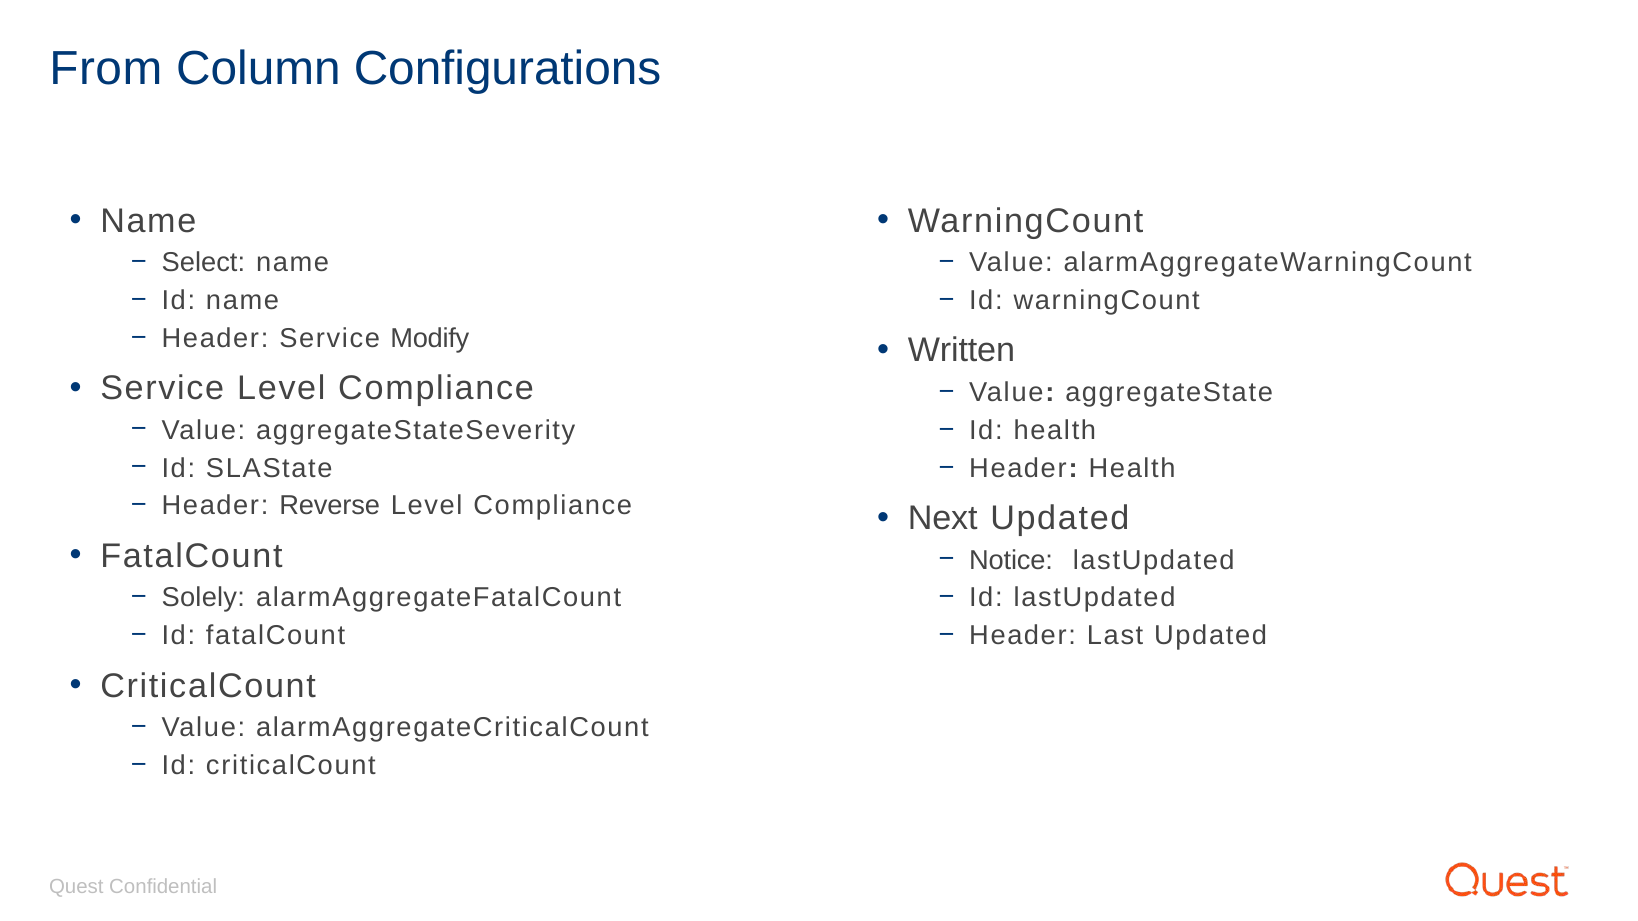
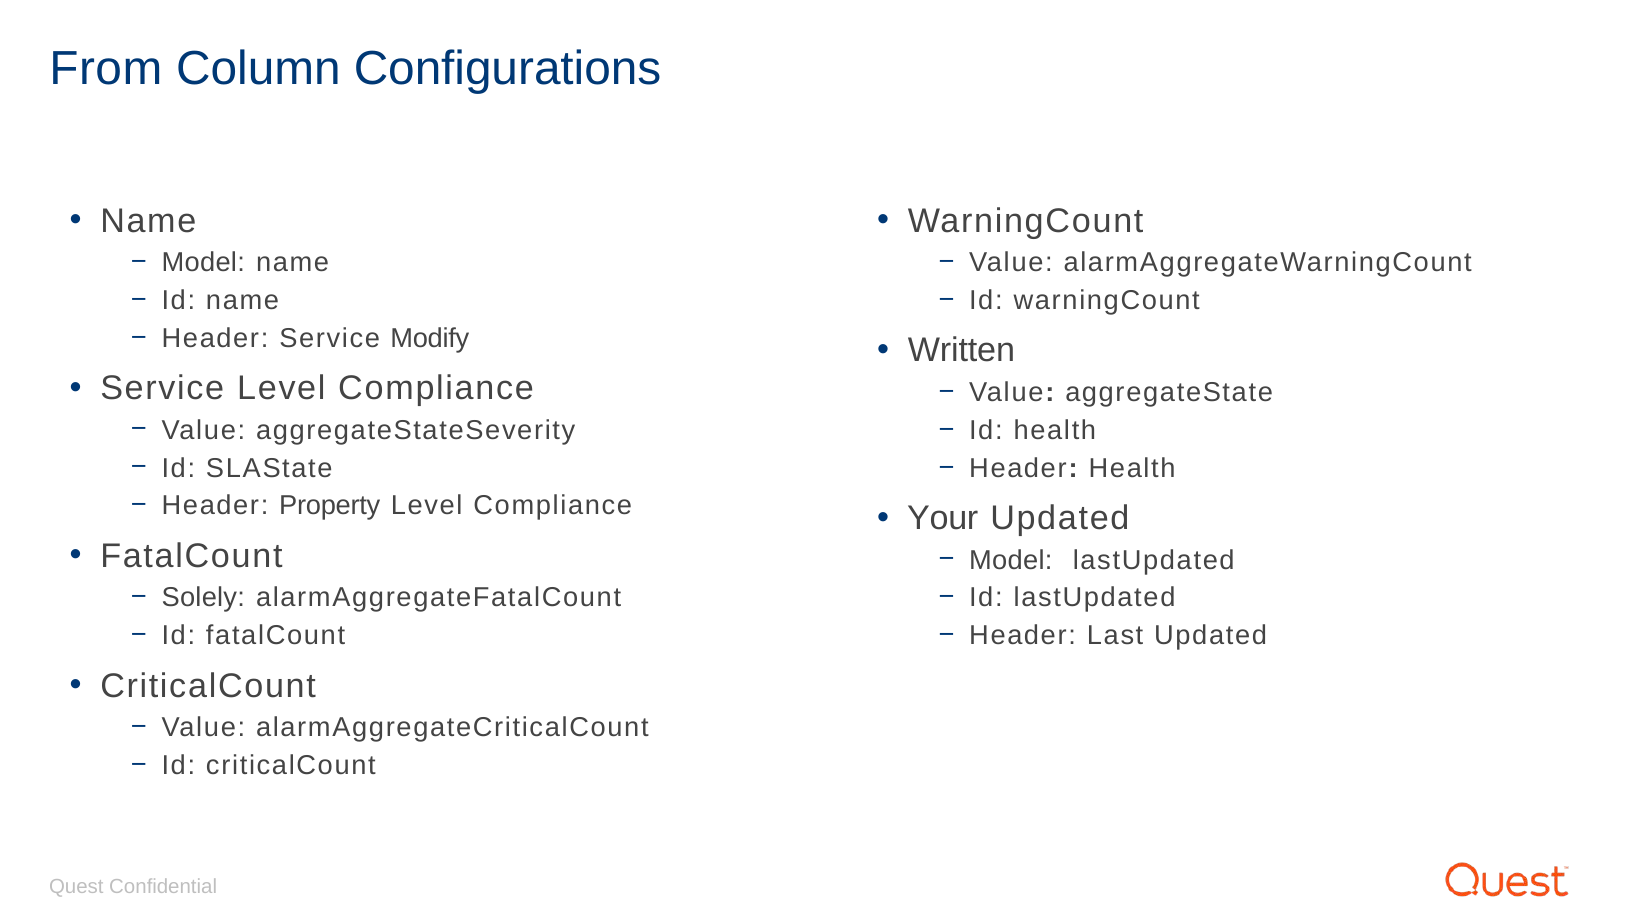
Select: Select -> Model (203, 263)
Reverse: Reverse -> Property (330, 506)
Next: Next -> Your (943, 519)
Notice: Notice -> Model (1011, 560)
